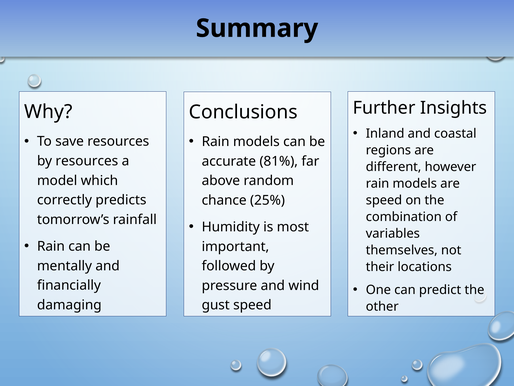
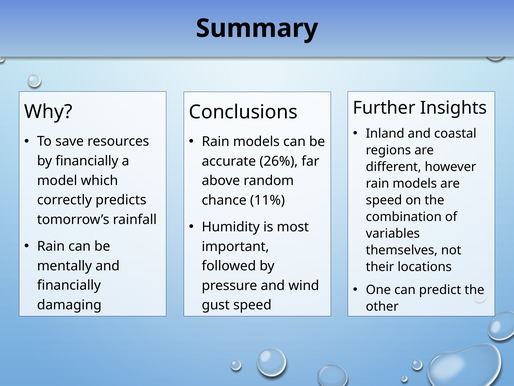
by resources: resources -> financially (87, 161)
81%: 81% -> 26% (279, 161)
25%: 25% -> 11% (268, 200)
